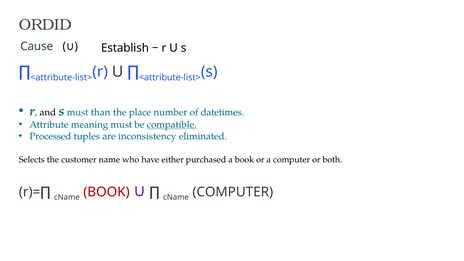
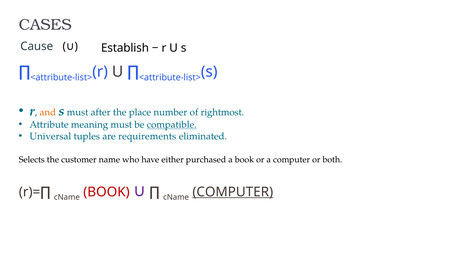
ORDID: ORDID -> CASES (45, 25)
and colour: black -> orange (48, 112)
than: than -> after (101, 112)
datetimes: datetimes -> rightmost (222, 112)
Processed: Processed -> Universal (50, 136)
inconsistency: inconsistency -> requirements (147, 136)
COMPUTER underline: none -> present (233, 192)
